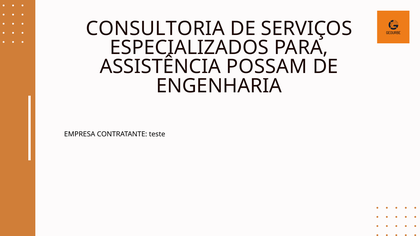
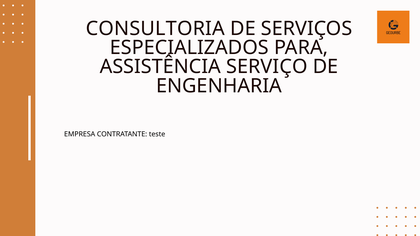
POSSAM: POSSAM -> SERVIÇO (267, 67)
